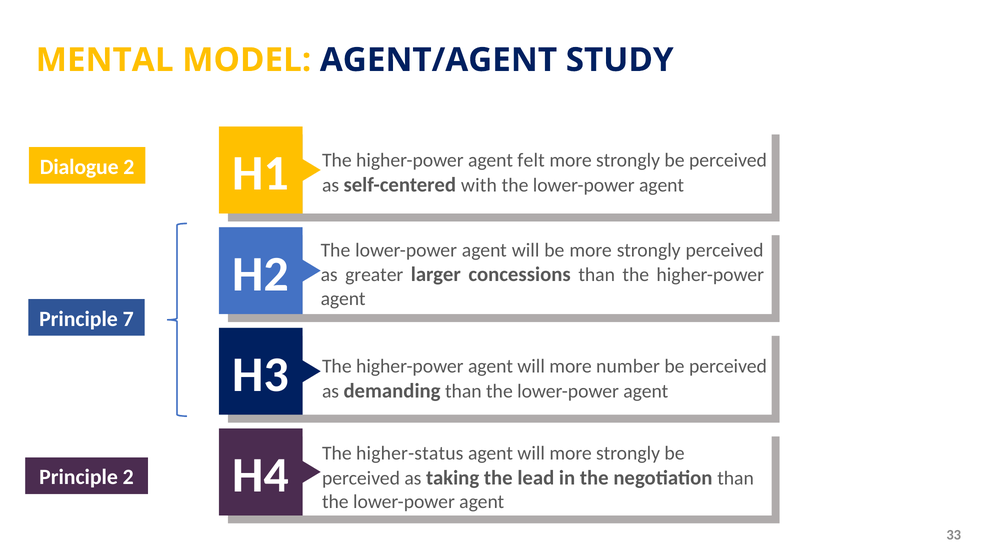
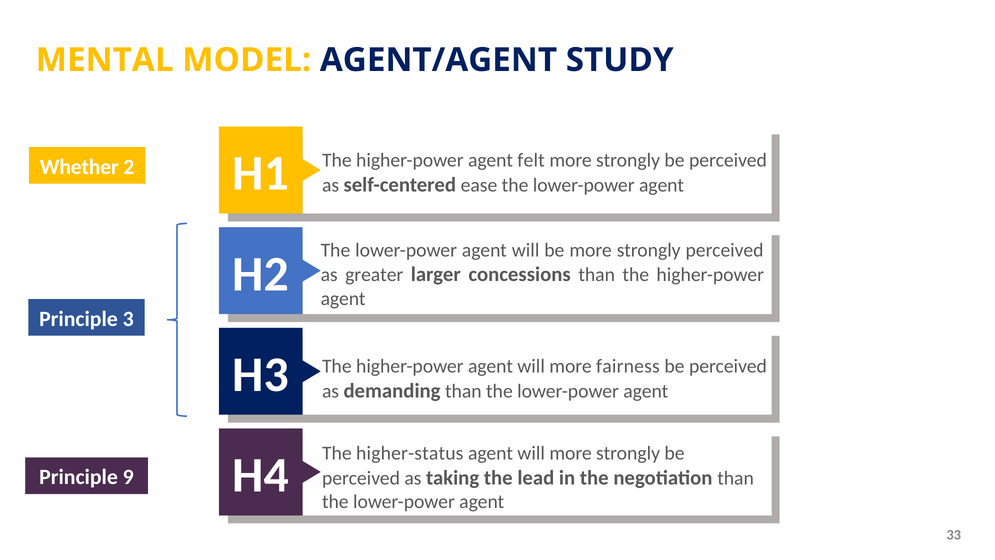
Dialogue: Dialogue -> Whether (79, 167)
with: with -> ease (479, 185)
7: 7 -> 3 (128, 319)
number: number -> fairness (628, 366)
Principle 2: 2 -> 9 (128, 477)
